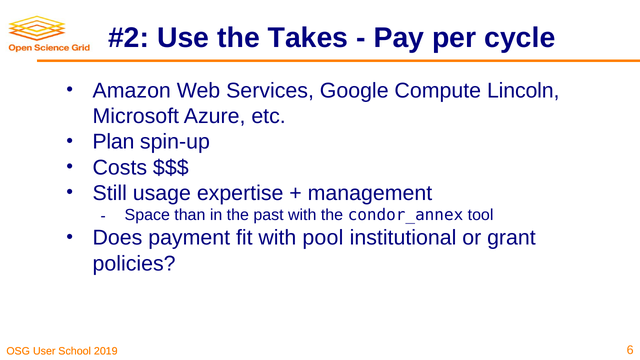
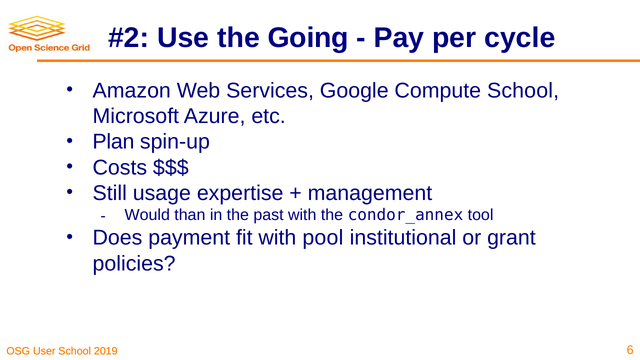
Takes: Takes -> Going (308, 38)
Compute Lincoln: Lincoln -> School (523, 91)
Space: Space -> Would (147, 215)
